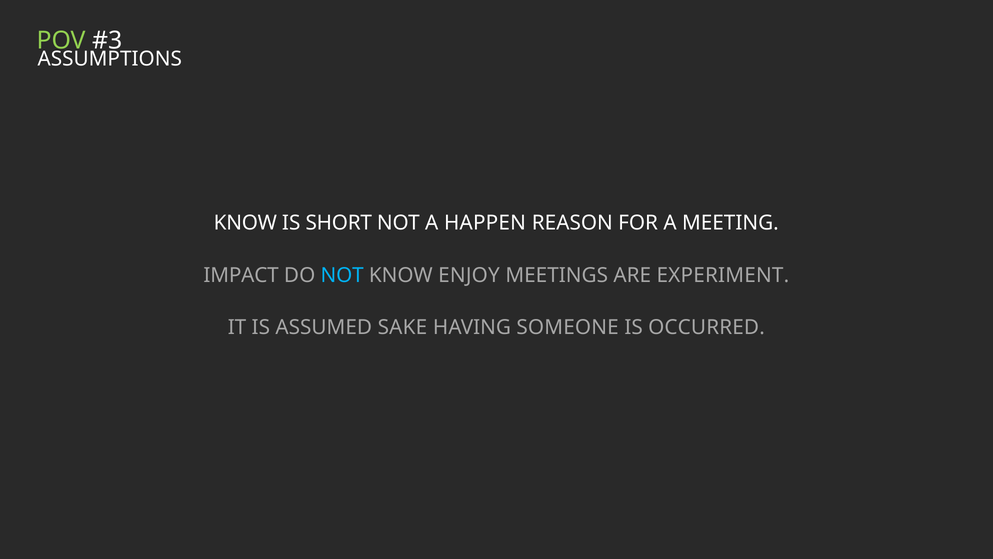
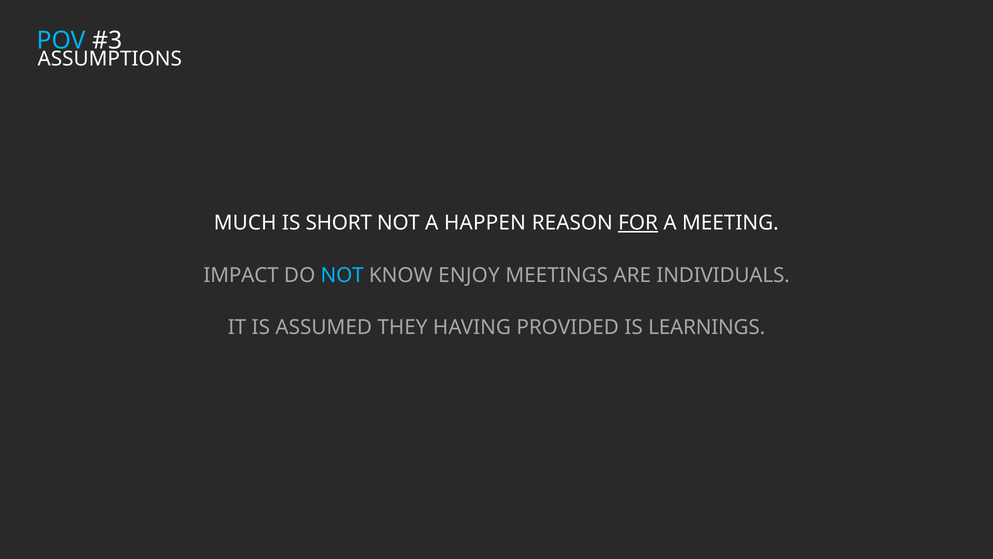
POV colour: light green -> light blue (61, 40)
KNOW: KNOW -> MUCH (245, 223)
FOR underline: none -> present (638, 223)
EXPERIMENT: EXPERIMENT -> INDIVIDUALS (723, 275)
SAKE: SAKE -> THEY (402, 327)
SOMEONE: SOMEONE -> PROVIDED (568, 327)
OCCURRED: OCCURRED -> LEARNINGS (707, 327)
